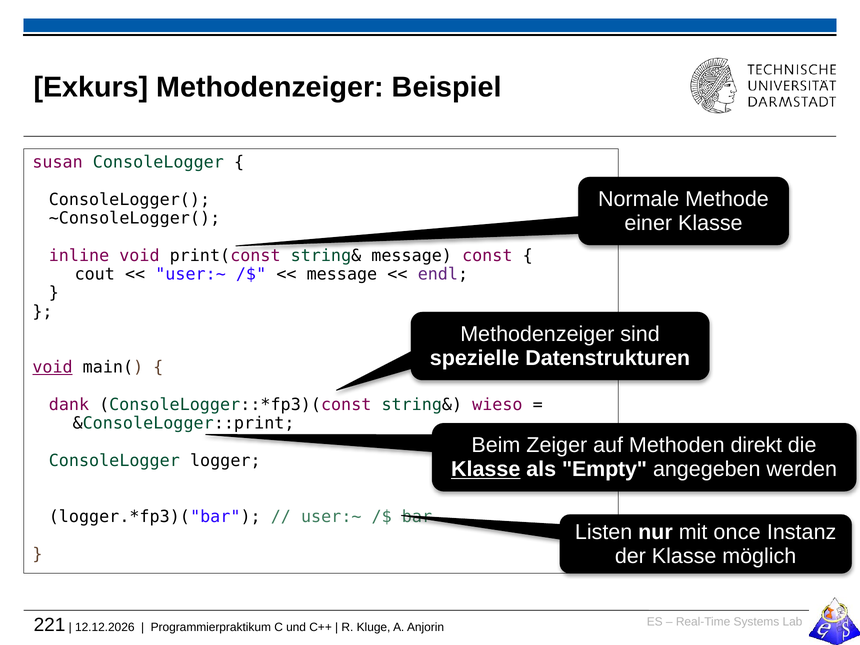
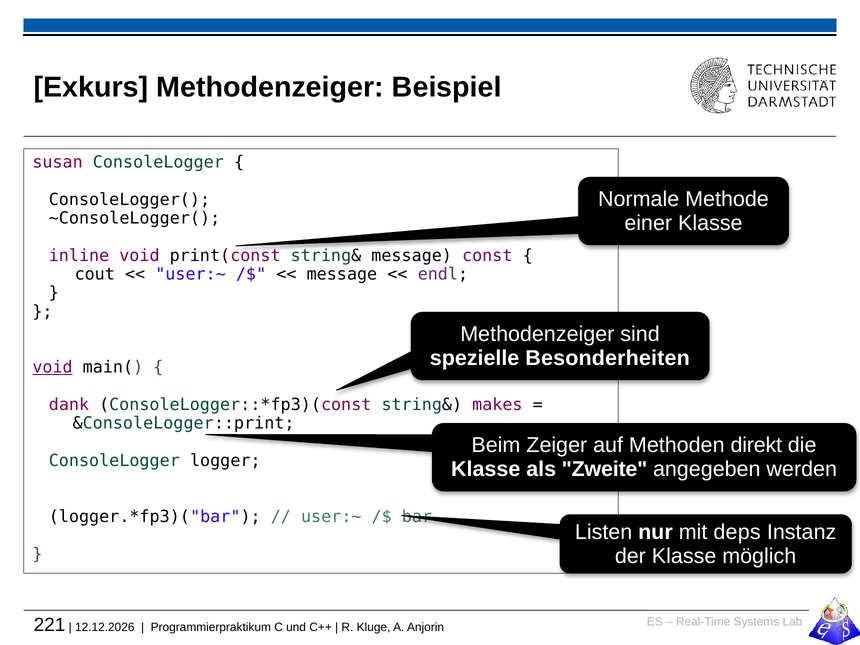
Datenstrukturen: Datenstrukturen -> Besonderheiten (608, 358)
wieso: wieso -> makes (497, 405)
Klasse underline: present -> none (486, 469)
Empty: Empty -> Zweite (605, 469)
once: once -> deps (737, 532)
